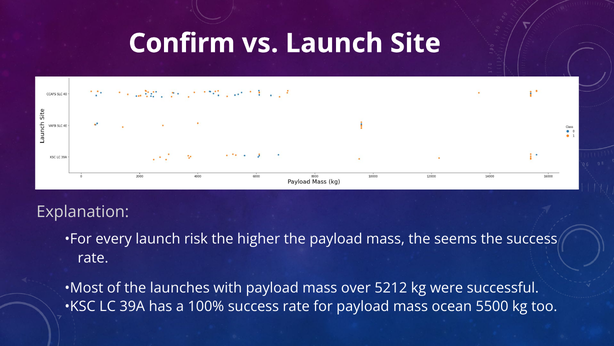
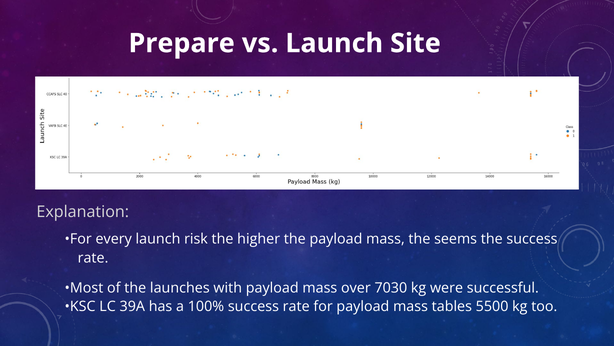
Confirm: Confirm -> Prepare (182, 43)
5212: 5212 -> 7030 (391, 287)
ocean: ocean -> tables (452, 306)
